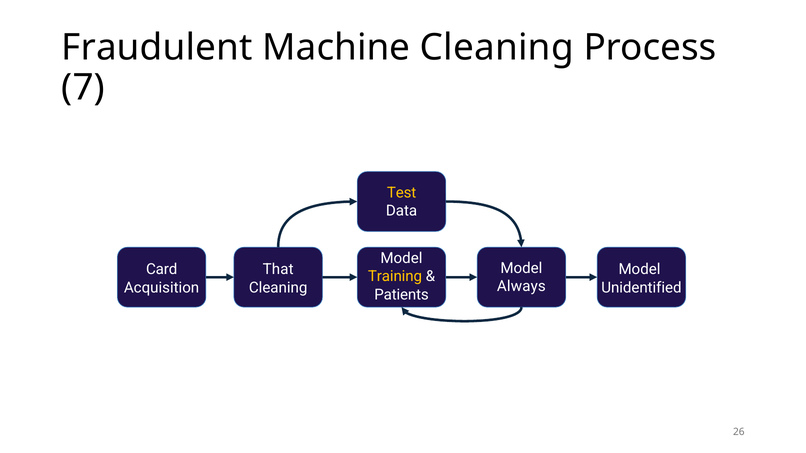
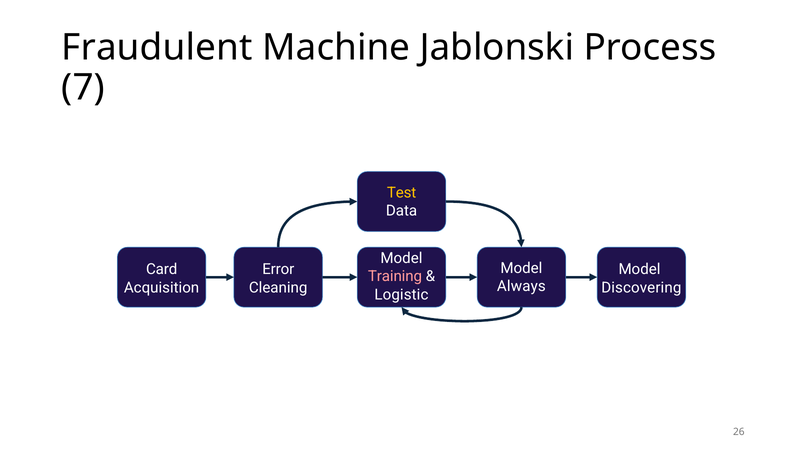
Machine Cleaning: Cleaning -> Jablonski (497, 48)
That: That -> Error (278, 270)
Training colour: yellow -> pink (395, 277)
Unidentified: Unidentified -> Discovering (641, 288)
Patients: Patients -> Logistic (401, 295)
